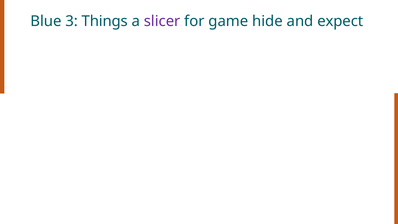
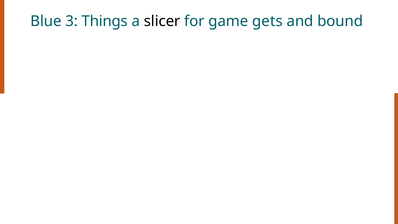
slicer colour: purple -> black (162, 21)
hide: hide -> gets (267, 21)
expect: expect -> bound (340, 21)
